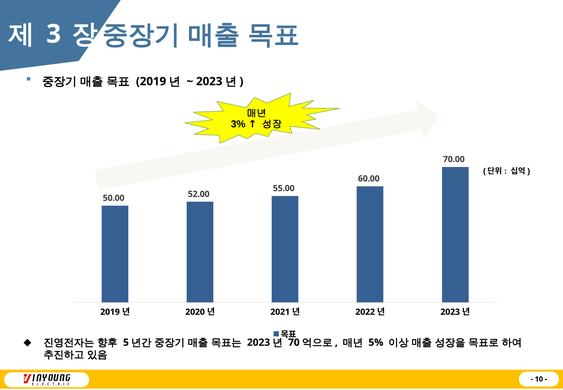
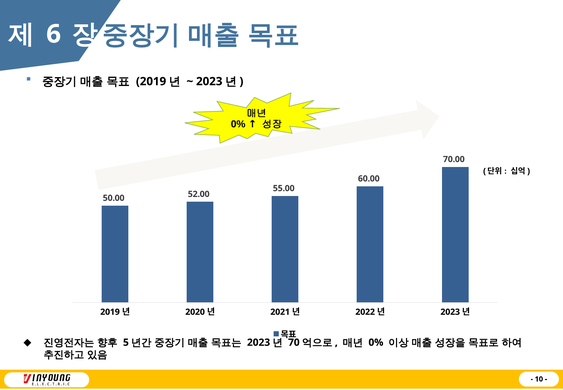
3: 3 -> 6 (54, 34)
3%: 3% -> 0% (238, 124)
5%: 5% -> 0% (376, 342)
